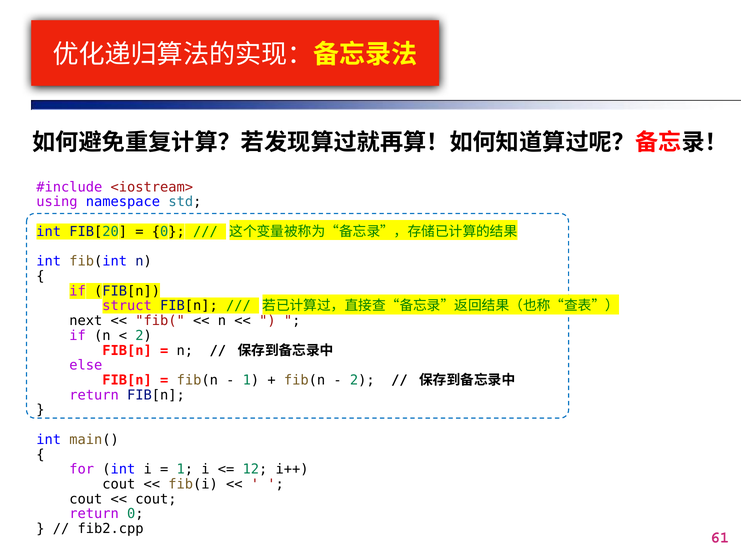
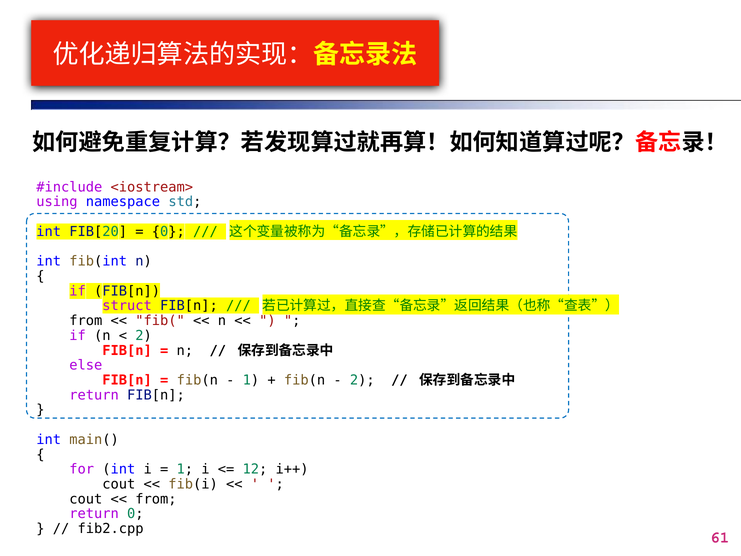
next: next -> from (86, 321)
cout: cout -> from (156, 499)
